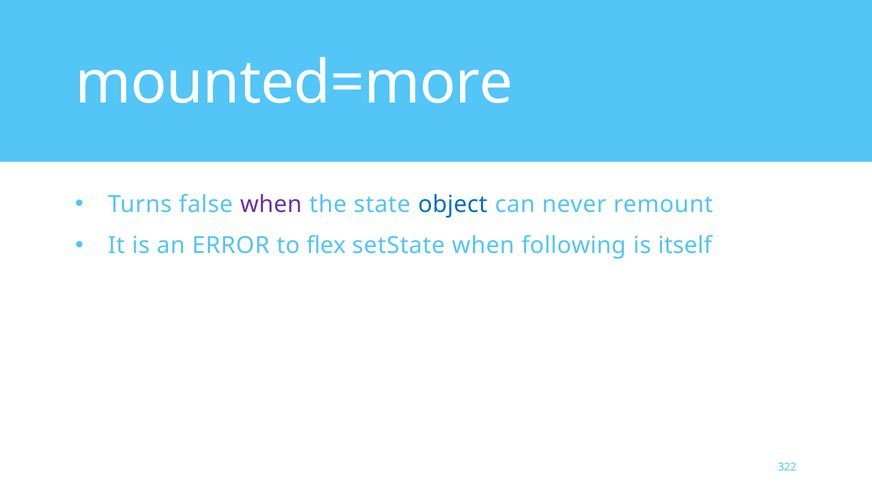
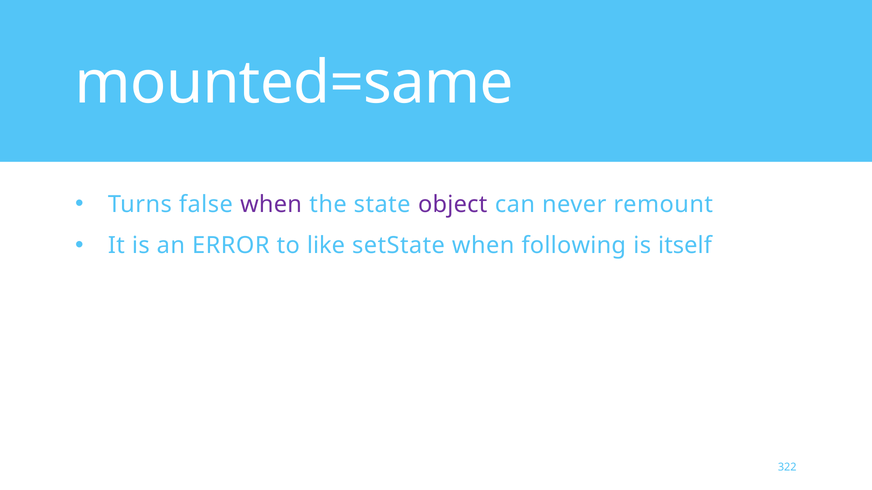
mounted=more: mounted=more -> mounted=same (294, 83)
object colour: blue -> purple (453, 204)
flex: flex -> like (326, 246)
